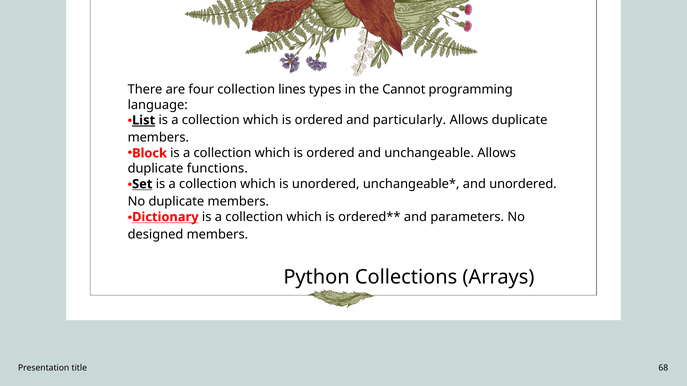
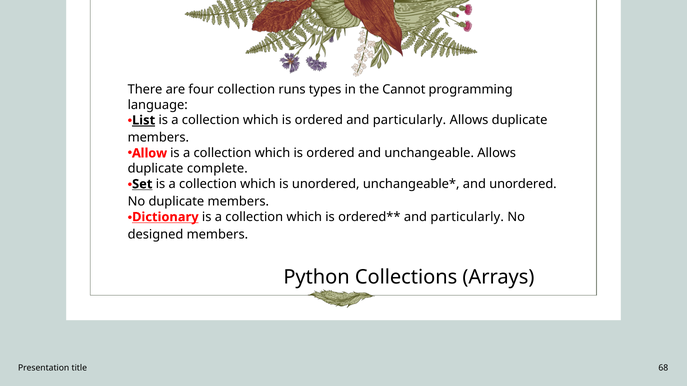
lines: lines -> runs (292, 89)
Block: Block -> Allow (150, 153)
functions: functions -> complete (217, 169)
parameters: parameters -> particularly (467, 217)
